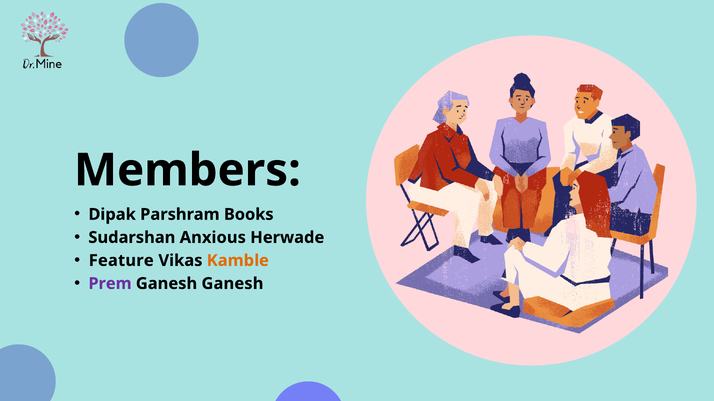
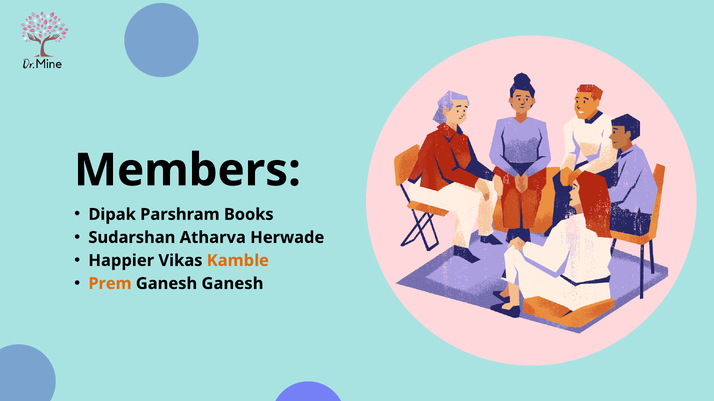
Anxious: Anxious -> Atharva (213, 238)
Feature: Feature -> Happier (121, 261)
Prem colour: purple -> orange (110, 284)
